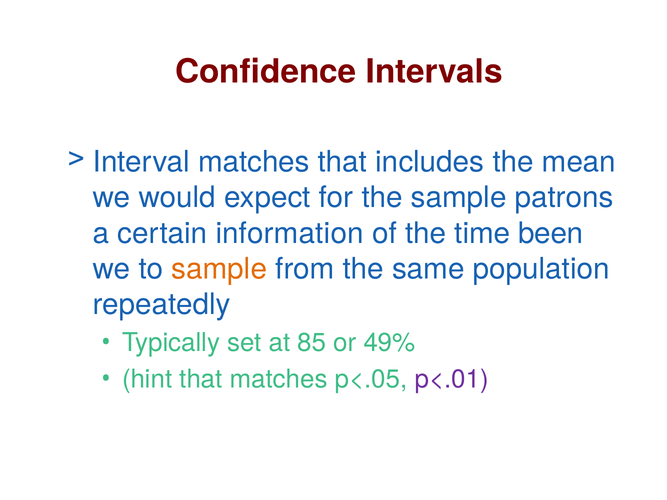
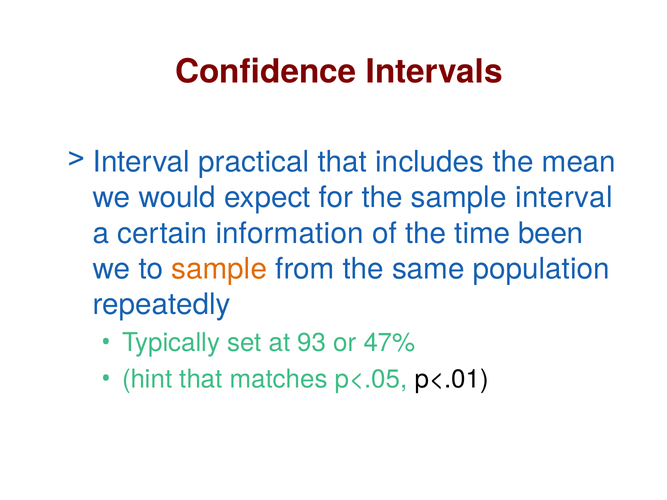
Interval matches: matches -> practical (254, 162)
sample patrons: patrons -> interval (564, 198)
85: 85 -> 93 (312, 343)
49%: 49% -> 47% (389, 343)
p<.01 colour: purple -> black (452, 379)
